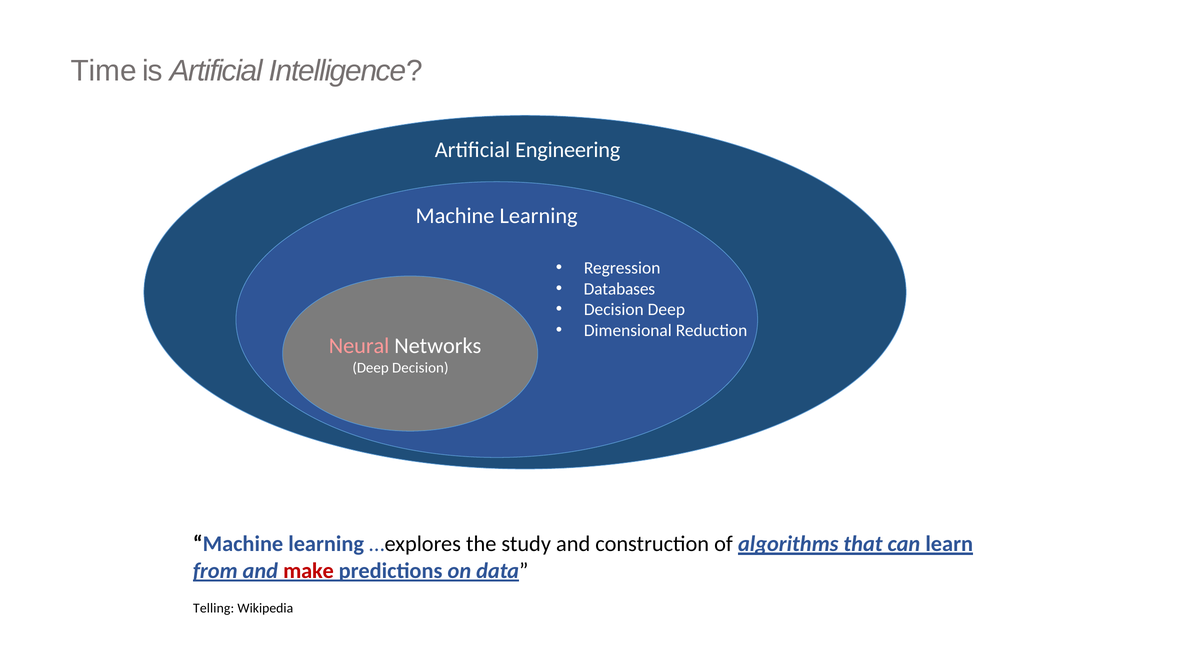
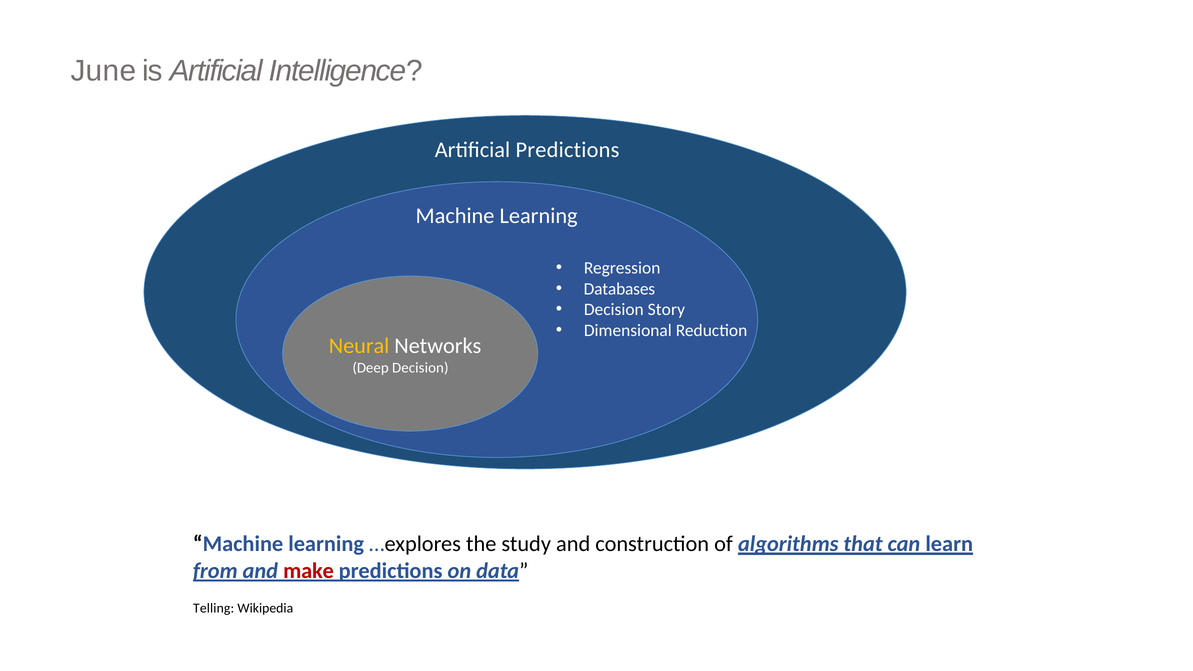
Time: Time -> June (104, 71)
Artificial Engineering: Engineering -> Predictions (568, 150)
Decision Deep: Deep -> Story (666, 310)
Neural colour: pink -> yellow (359, 346)
